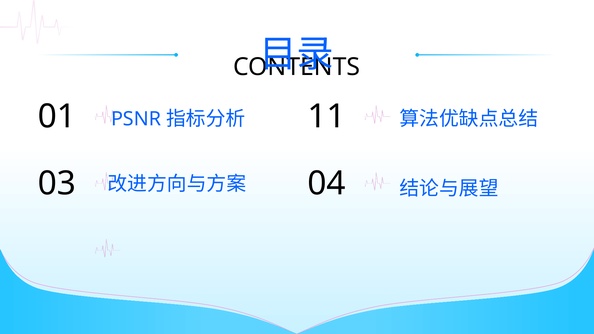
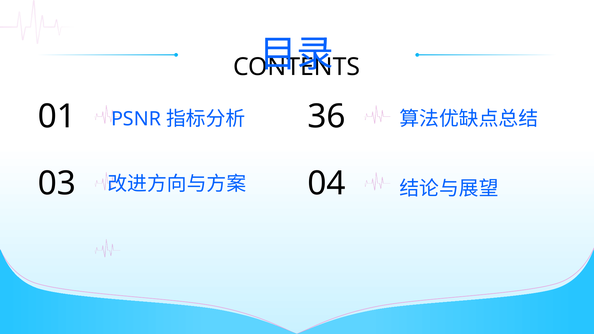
11: 11 -> 36 (327, 117)
